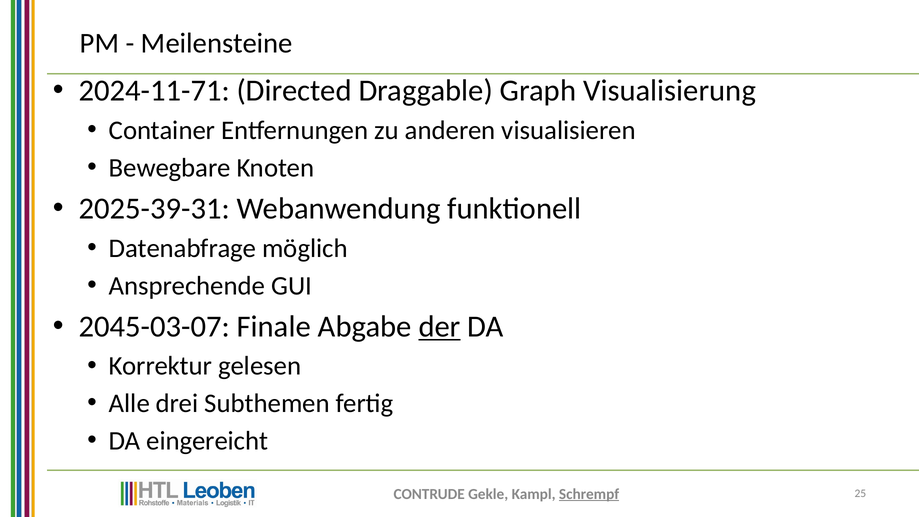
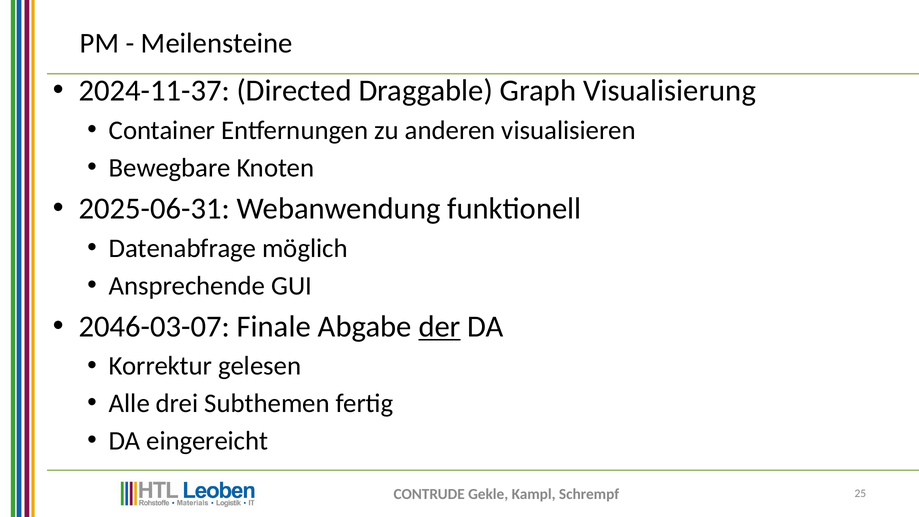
2024-11-71: 2024-11-71 -> 2024-11-37 (154, 91)
2025-39-31: 2025-39-31 -> 2025-06-31 (154, 209)
2045-03-07: 2045-03-07 -> 2046-03-07 (154, 327)
Schrempf underline: present -> none (589, 494)
